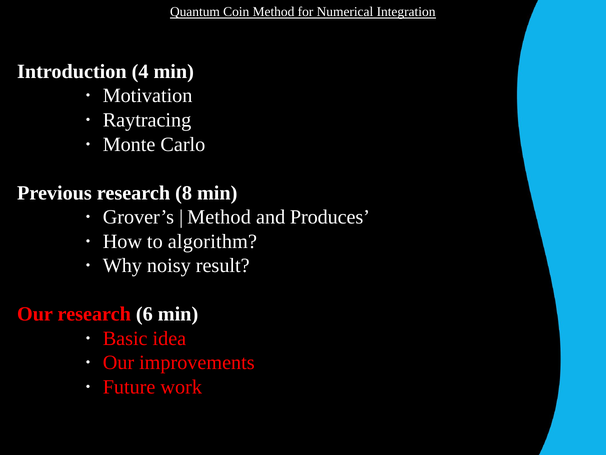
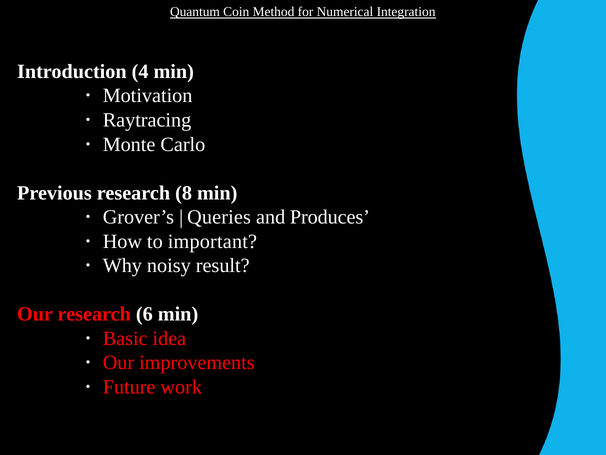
Method: Method -> Queries (219, 217)
algorithm: algorithm -> important (212, 241)
